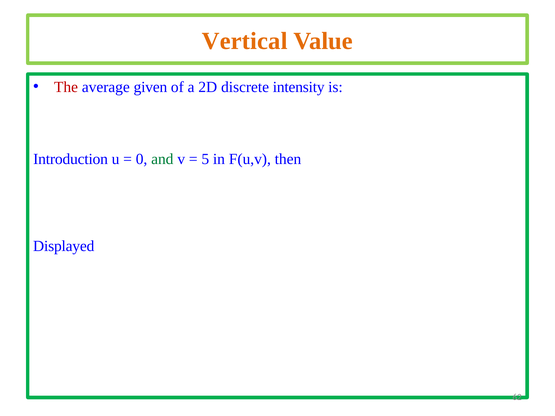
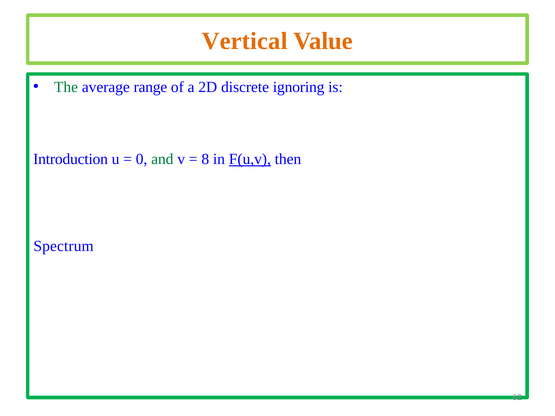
The colour: red -> green (66, 87)
given: given -> range (150, 87)
intensity: intensity -> ignoring (299, 87)
5: 5 -> 8 (205, 159)
F(u,v underline: none -> present (250, 159)
Displayed: Displayed -> Spectrum (64, 246)
